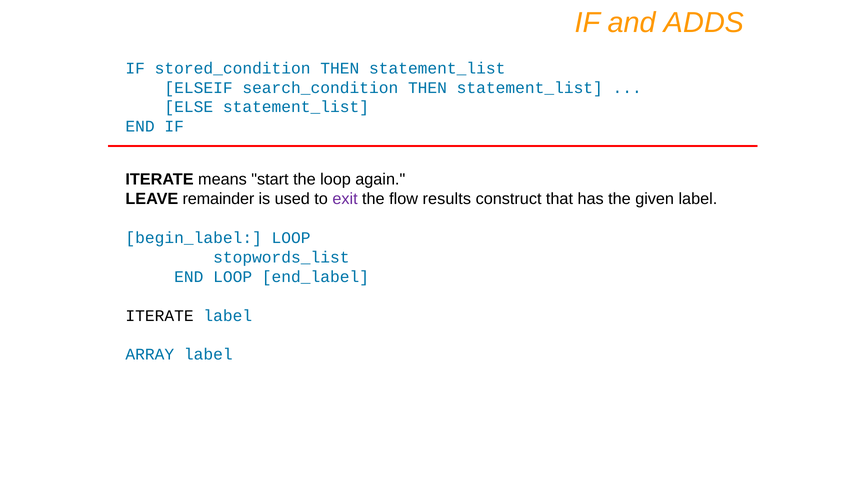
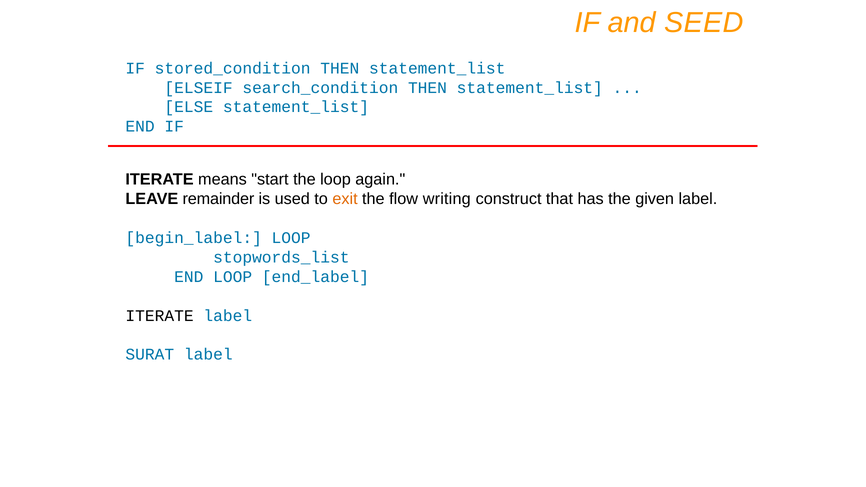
ADDS: ADDS -> SEED (704, 23)
exit colour: purple -> orange (345, 199)
results: results -> writing (447, 199)
ARRAY: ARRAY -> SURAT (150, 355)
